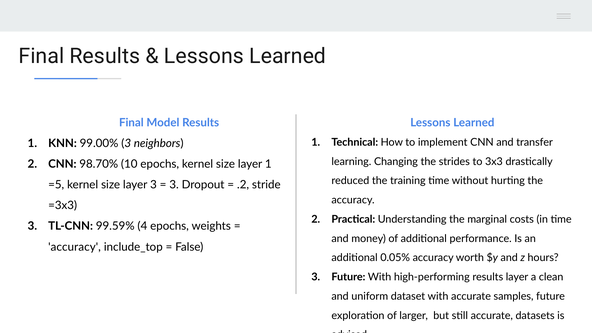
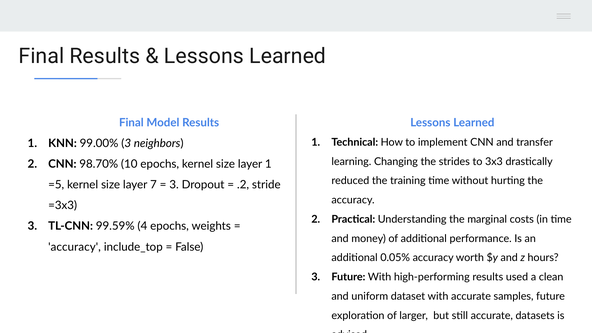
layer 3: 3 -> 7 (153, 185)
results layer: layer -> used (517, 277)
